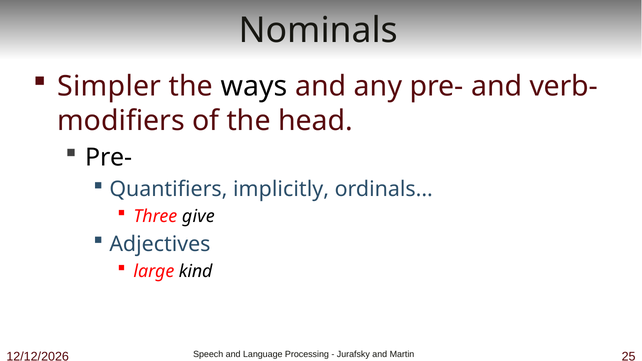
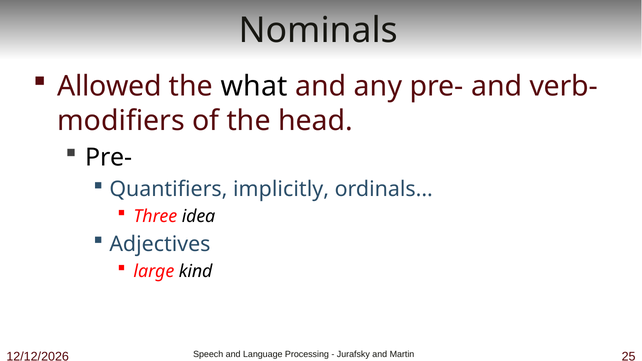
Simpler: Simpler -> Allowed (110, 87)
ways: ways -> what (254, 87)
give: give -> idea (199, 216)
